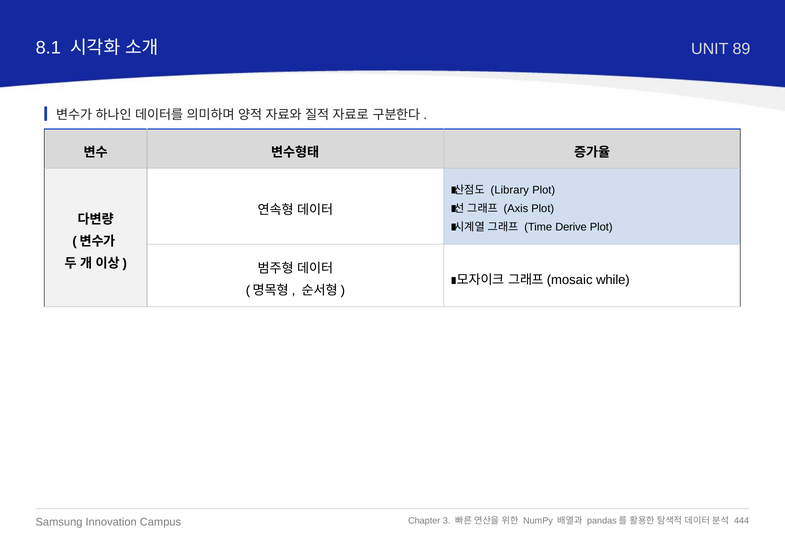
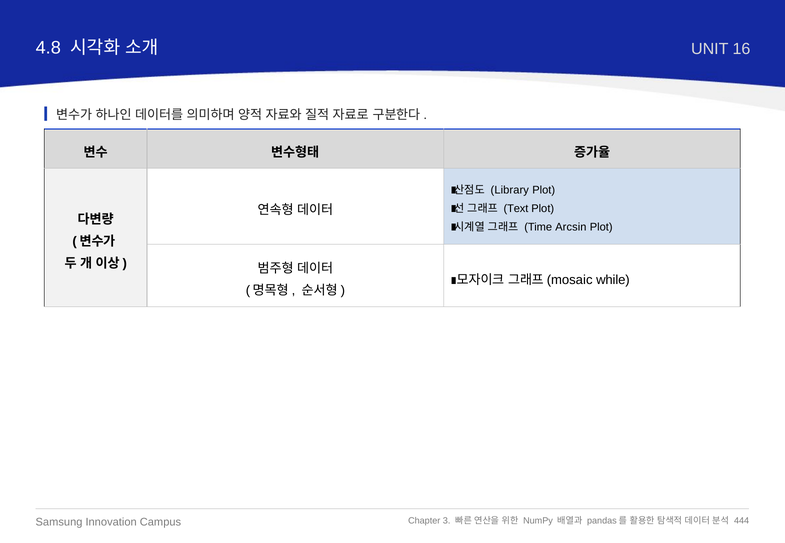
8.1: 8.1 -> 4.8 (48, 48)
89: 89 -> 16 (741, 49)
Axis: Axis -> Text (516, 209)
Derive: Derive -> Arcsin (571, 227)
